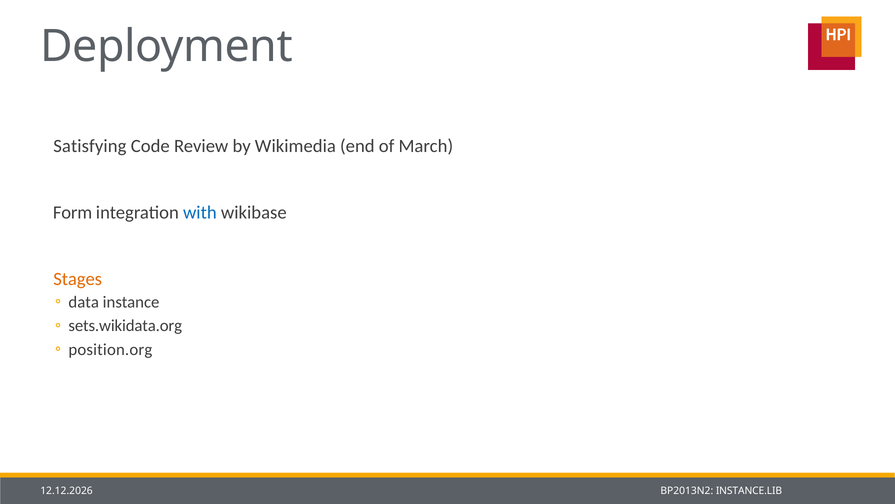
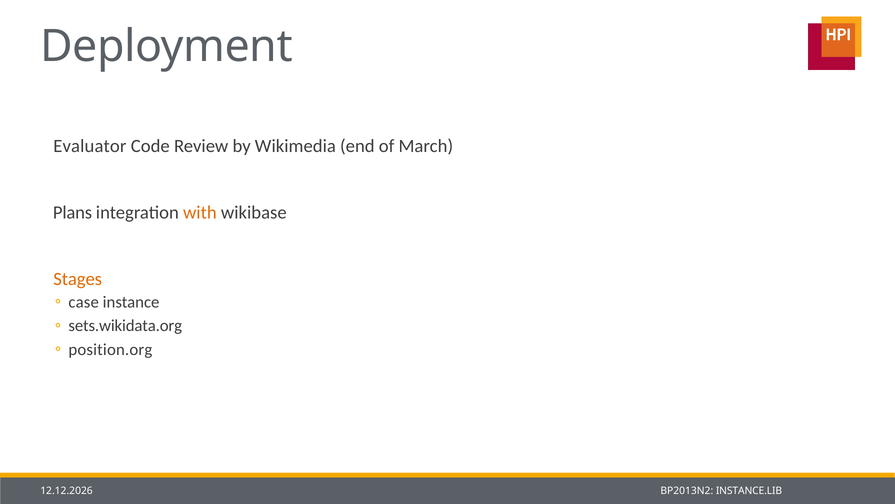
Satisfying: Satisfying -> Evaluator (90, 146)
Form: Form -> Plans (73, 213)
with colour: blue -> orange (200, 213)
data: data -> case (84, 302)
